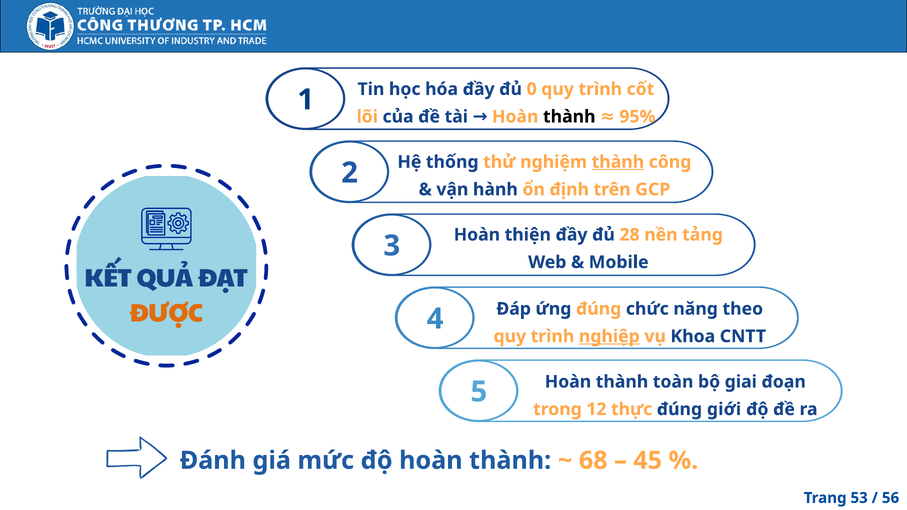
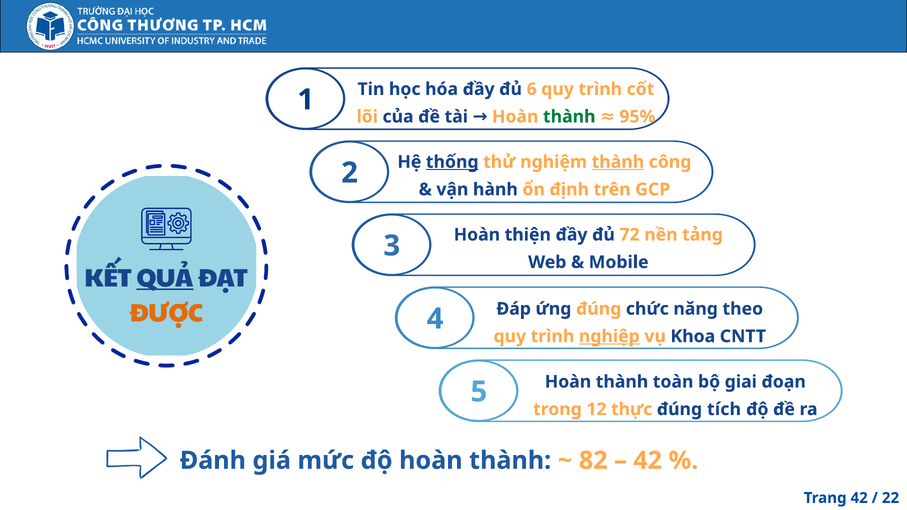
0: 0 -> 6 (532, 89)
thành colour: black -> green (569, 117)
thống underline: none -> present (452, 162)
28: 28 -> 72 (630, 235)
QUẢ underline: none -> present (165, 278)
giới: giới -> tích (724, 409)
68: 68 -> 82 (593, 461)
45: 45 -> 42 (648, 461)
Trang 53: 53 -> 42 (859, 498)
56: 56 -> 22 (891, 498)
